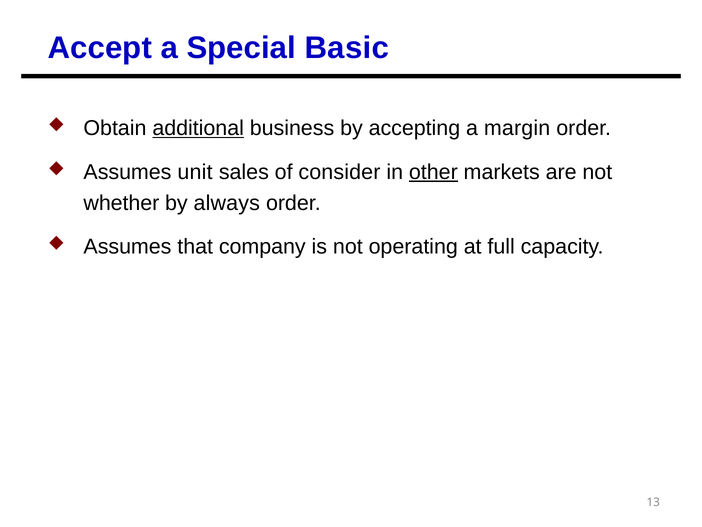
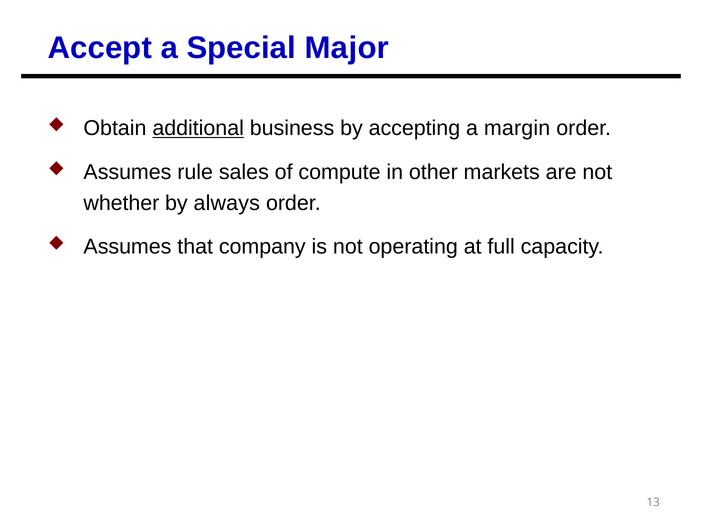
Basic: Basic -> Major (347, 48)
unit: unit -> rule (195, 172)
consider: consider -> compute (340, 172)
other underline: present -> none (433, 172)
